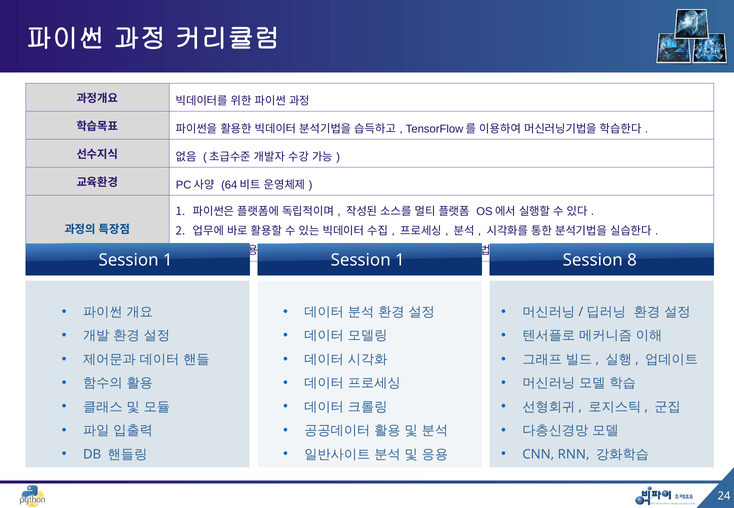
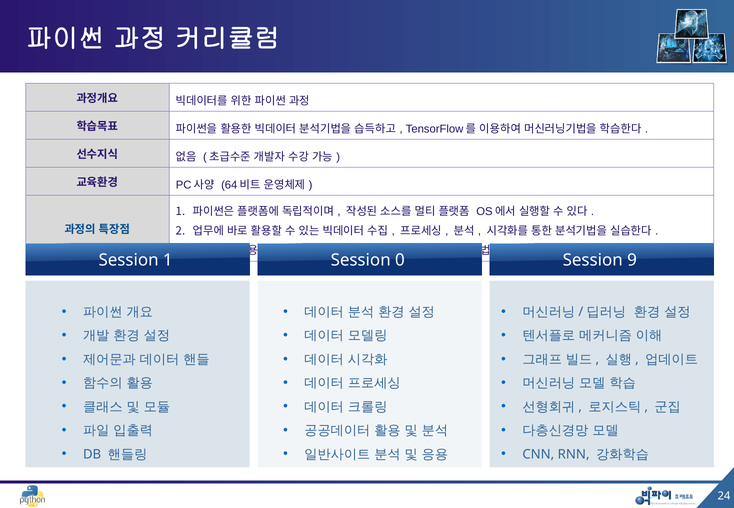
1 Session 1: 1 -> 0 (400, 260)
8: 8 -> 9 (632, 260)
